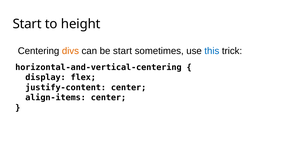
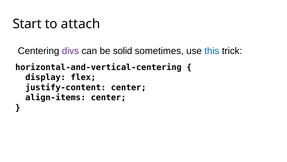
height: height -> attach (81, 24)
divs colour: orange -> purple (70, 51)
be start: start -> solid (123, 51)
